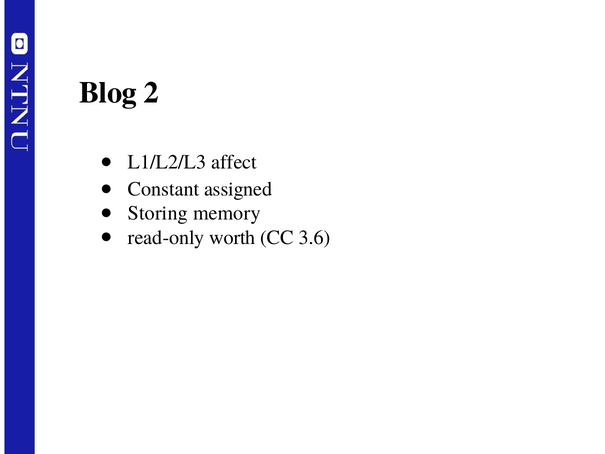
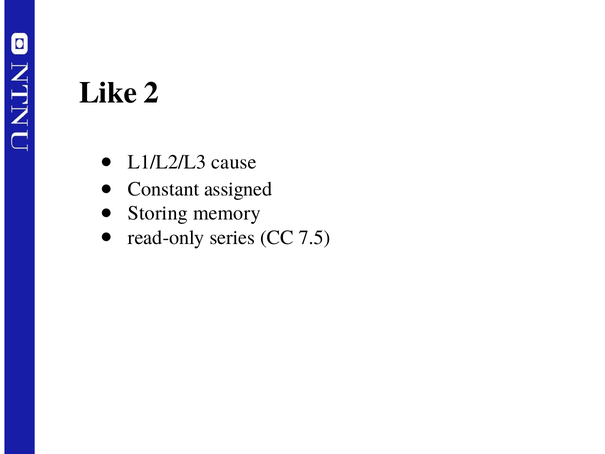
Blog: Blog -> Like (108, 93)
affect: affect -> cause (234, 162)
worth: worth -> series (232, 237)
3.6: 3.6 -> 7.5 (315, 237)
